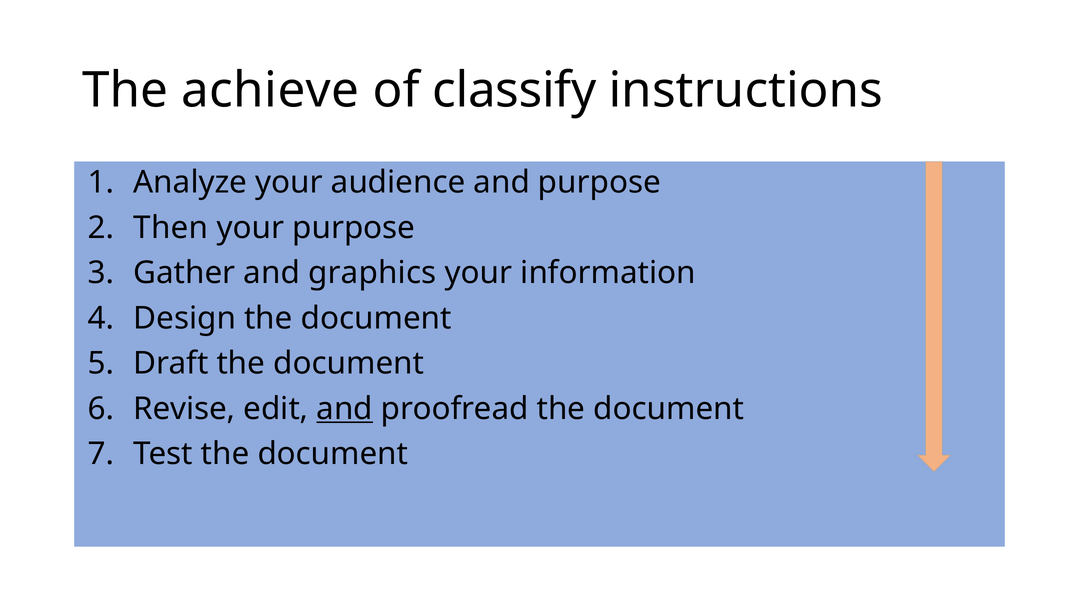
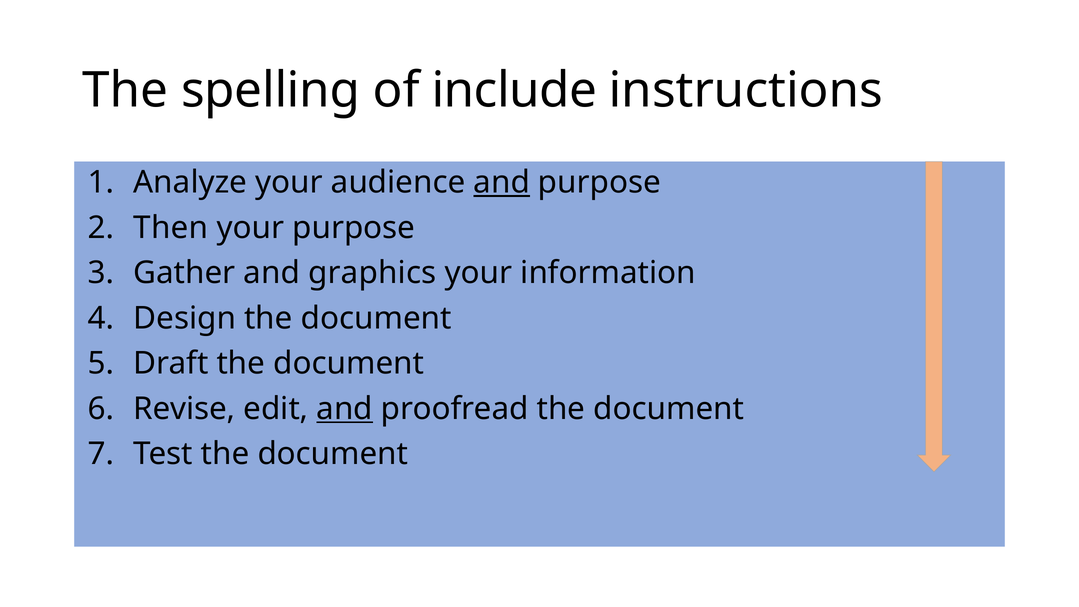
achieve: achieve -> spelling (271, 91)
classify: classify -> include (514, 91)
and underline: none -> present (502, 182)
